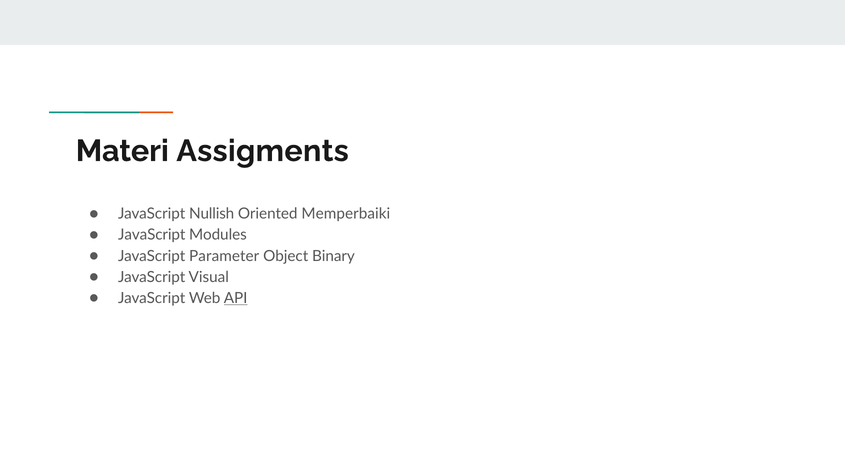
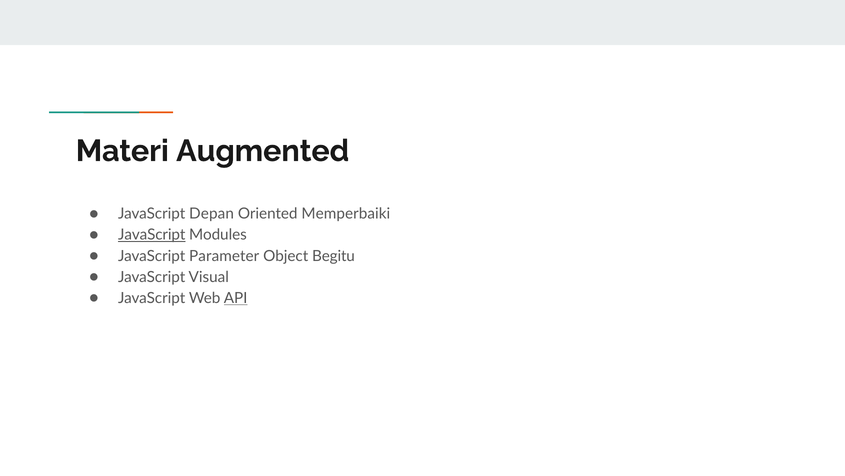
Assigments: Assigments -> Augmented (263, 151)
Nullish: Nullish -> Depan (212, 214)
JavaScript underline: none -> present (152, 235)
Binary: Binary -> Begitu (333, 256)
